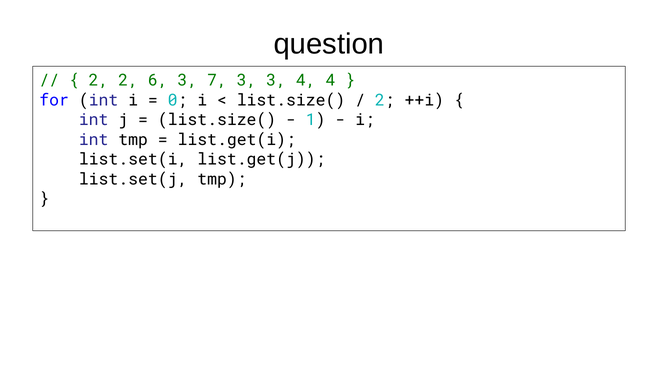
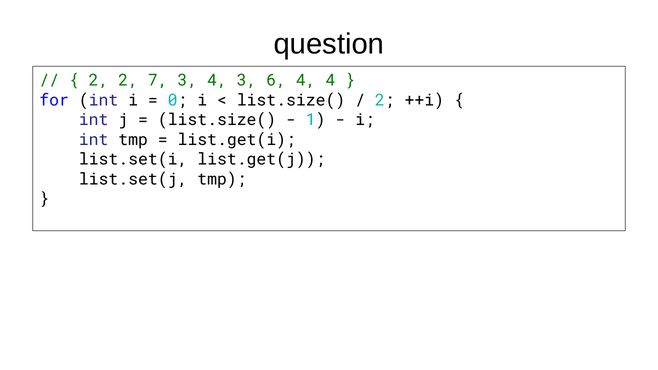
6: 6 -> 7 (158, 81)
3 7: 7 -> 4 (217, 81)
3 3: 3 -> 6 (276, 81)
